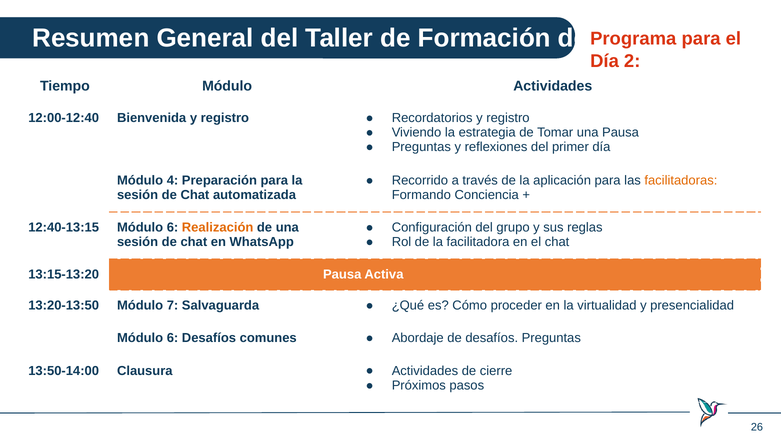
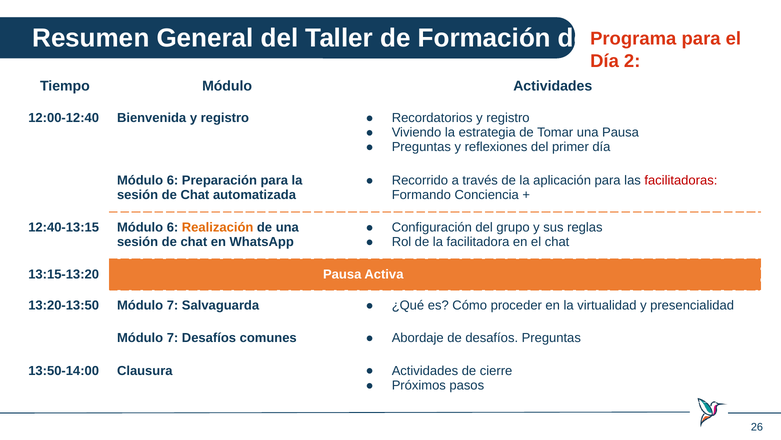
facilitadoras colour: orange -> red (681, 180)
4: 4 -> 6 (173, 180)
6: 6 -> 7 (173, 338)
